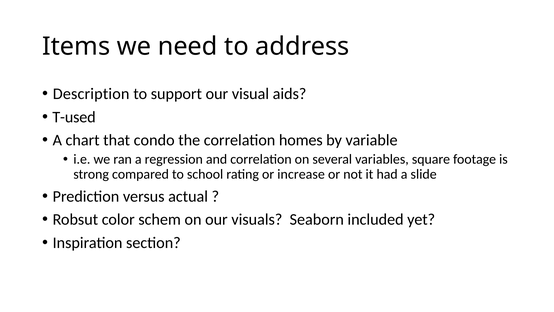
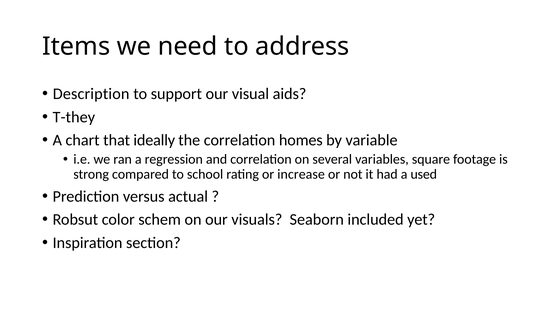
T-used: T-used -> T-they (74, 117)
condo: condo -> ideally (154, 140)
slide: slide -> used (424, 174)
